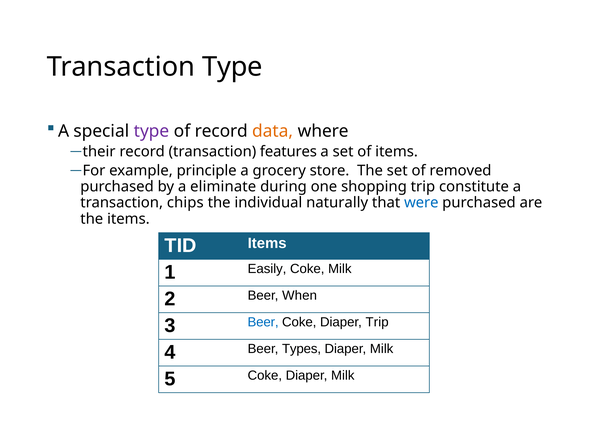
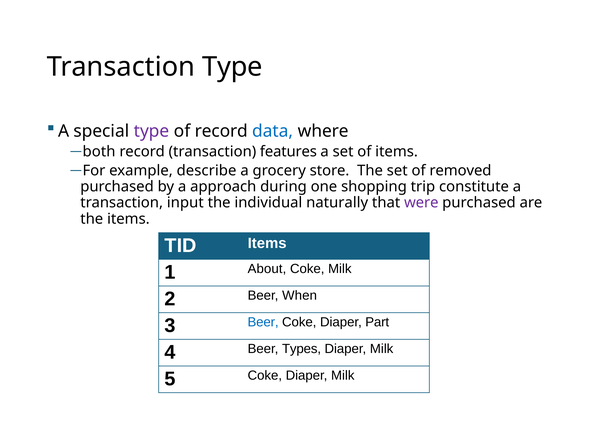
data colour: orange -> blue (273, 131)
their: their -> both (99, 152)
principle: principle -> describe (207, 171)
eliminate: eliminate -> approach (223, 187)
chips: chips -> input (185, 203)
were colour: blue -> purple (421, 203)
Easily: Easily -> About (267, 269)
Diaper Trip: Trip -> Part (377, 322)
